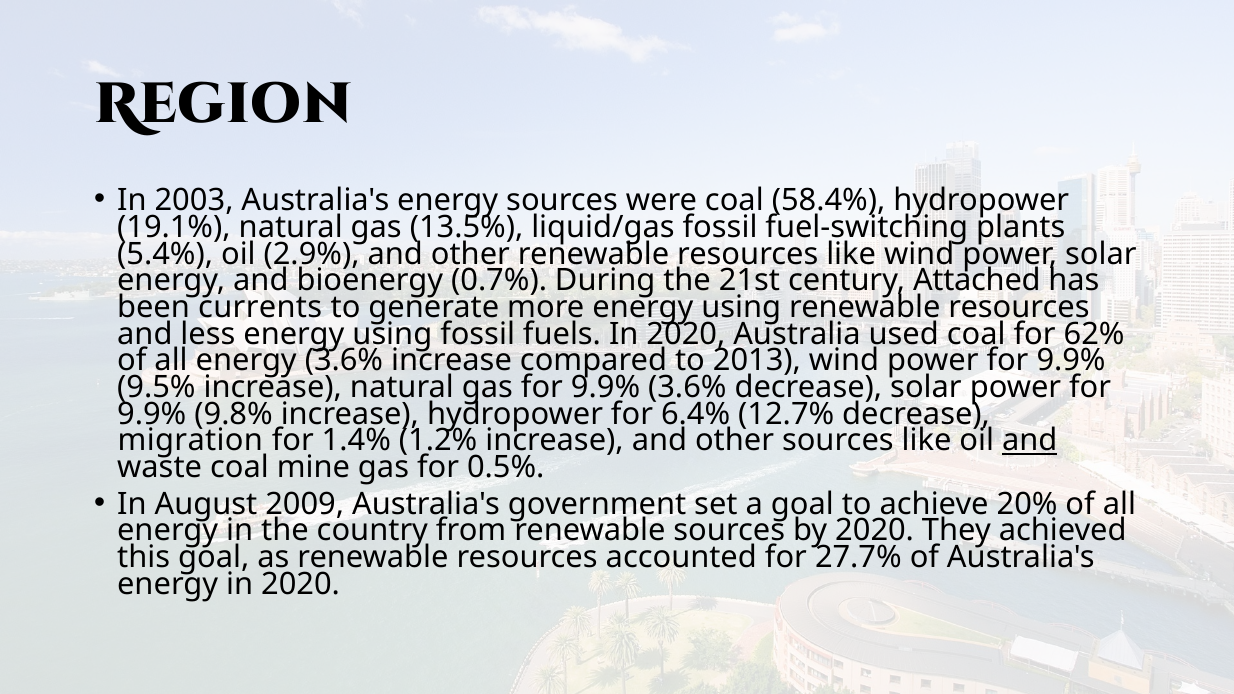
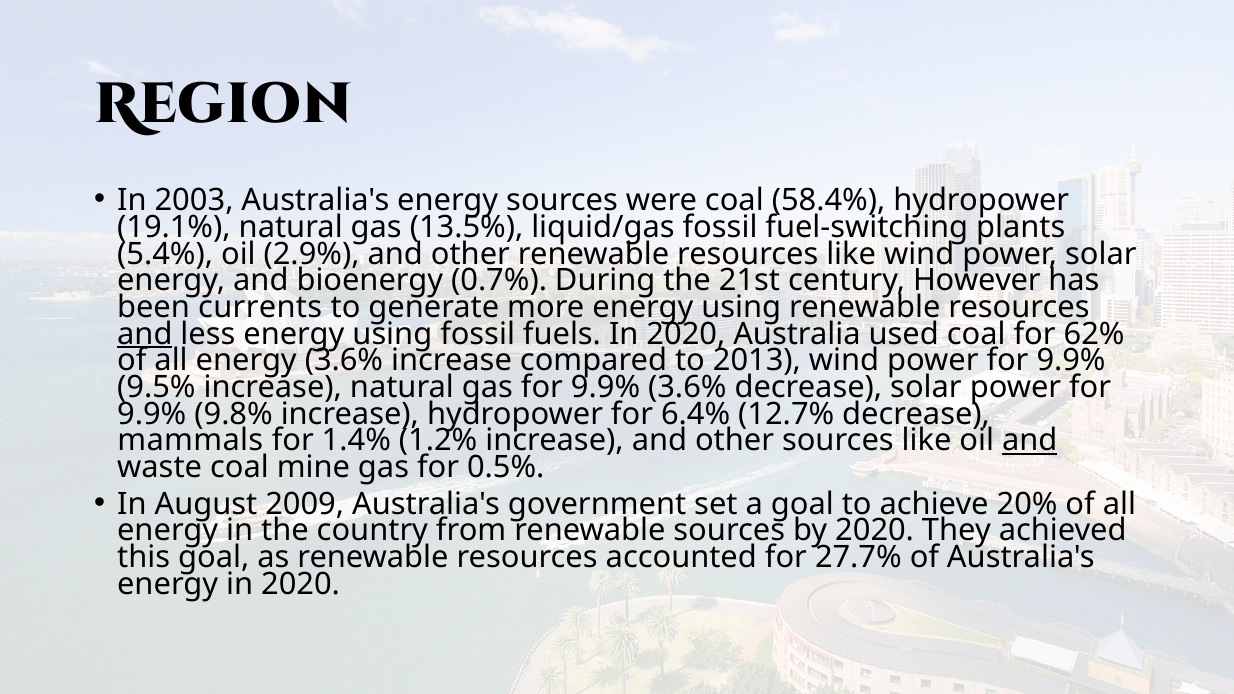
Attached: Attached -> However (977, 281)
and underline: none -> present (145, 334)
migration: migration -> mammals (190, 441)
